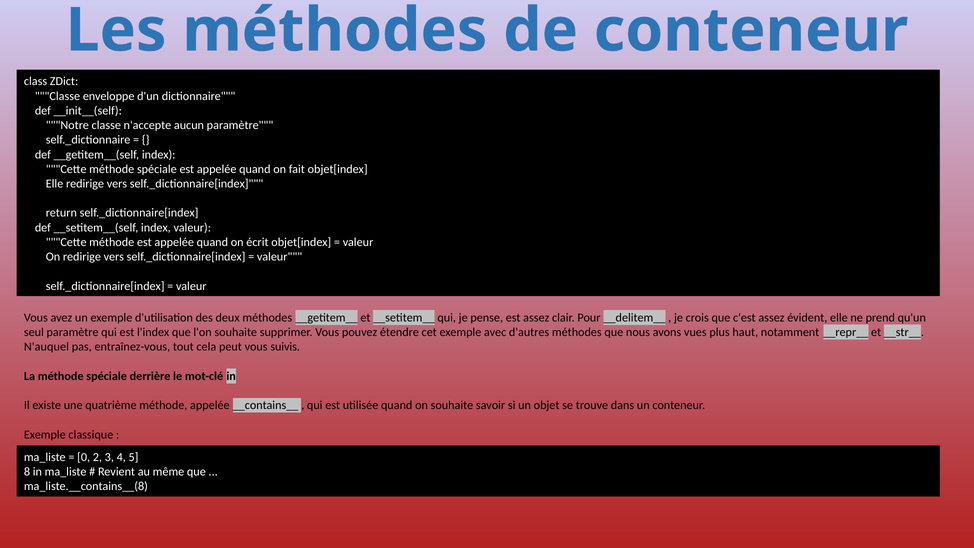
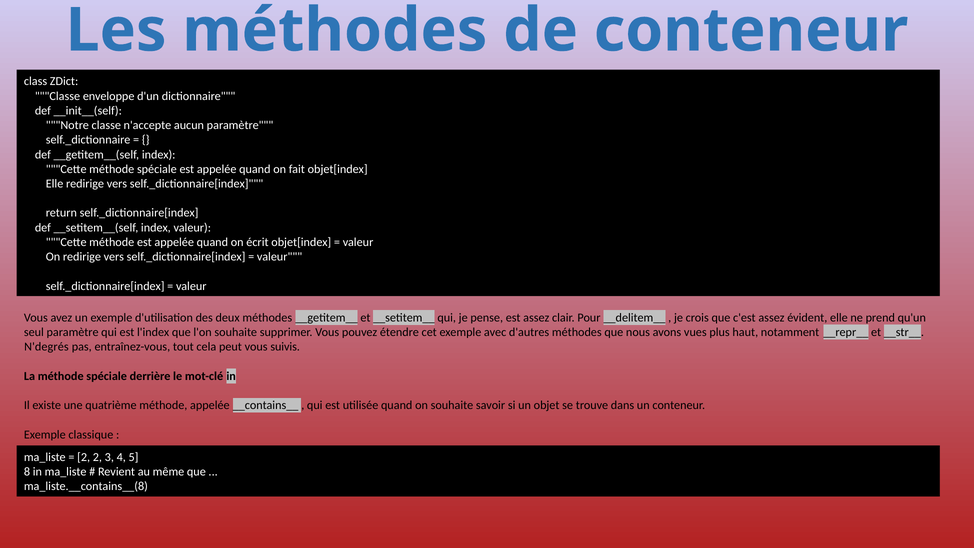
N'auquel: N'auquel -> N'degrés (46, 347)
0: 0 -> 2 (84, 457)
